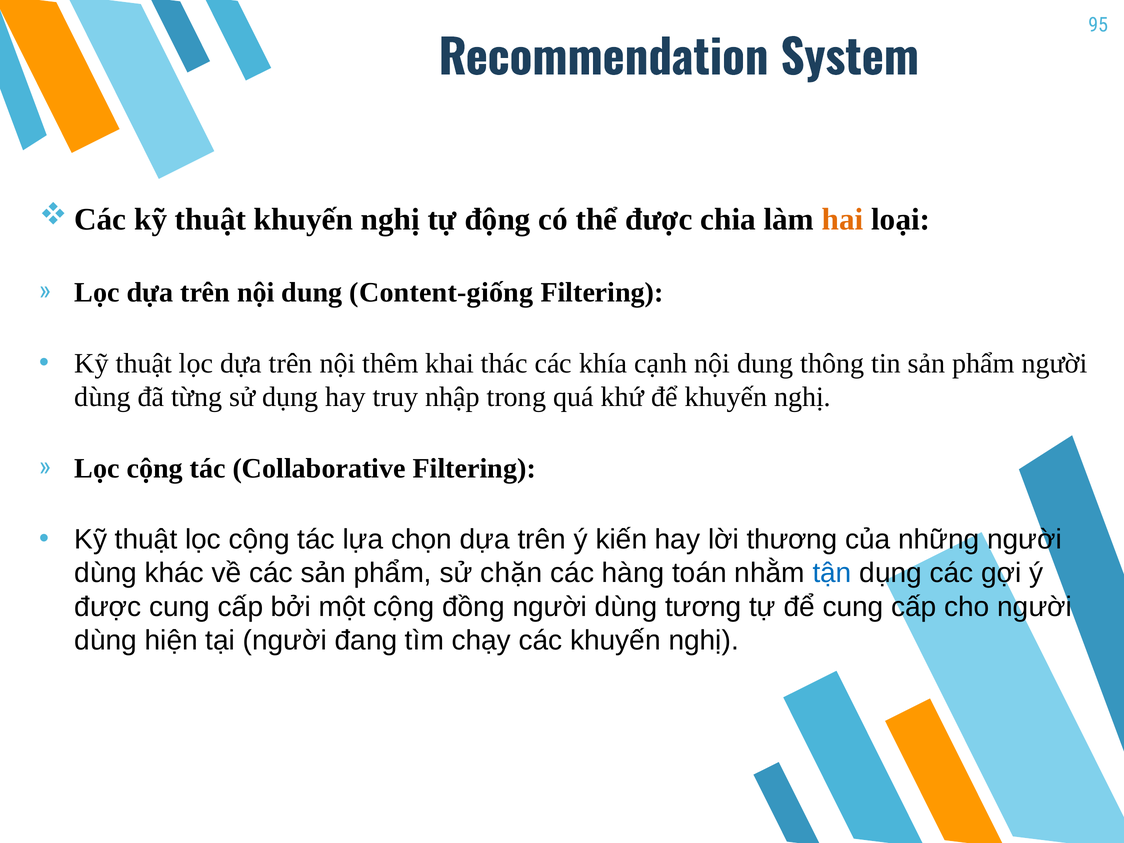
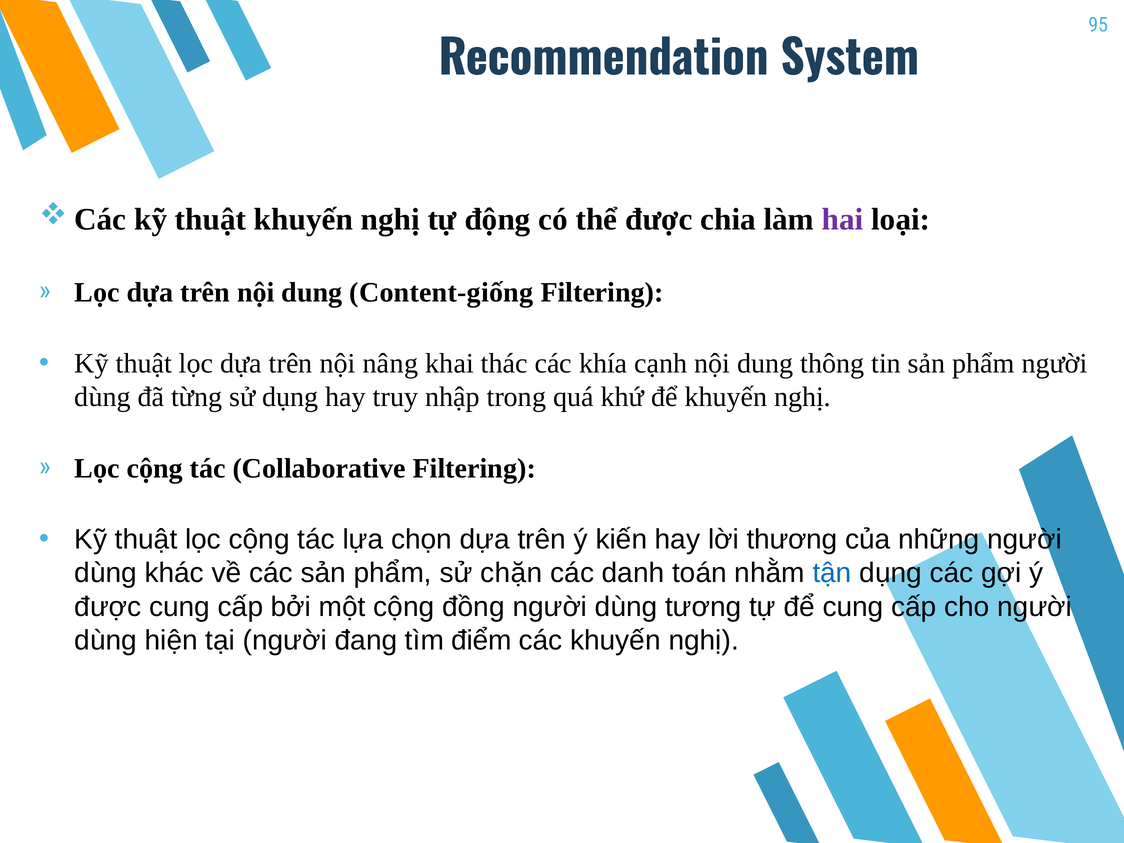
hai colour: orange -> purple (843, 219)
thêm: thêm -> nâng (390, 363)
hàng: hàng -> danh (633, 573)
chạy: chạy -> điểm (481, 641)
